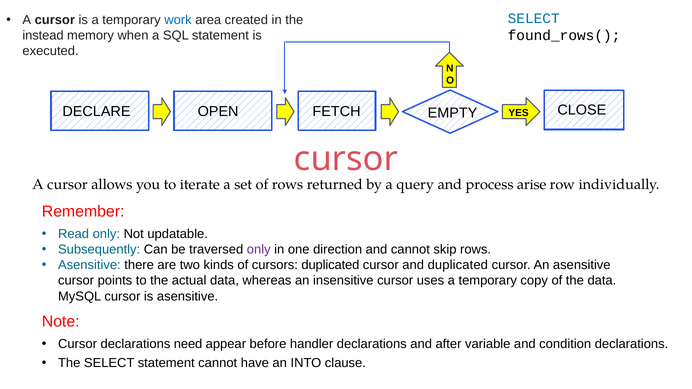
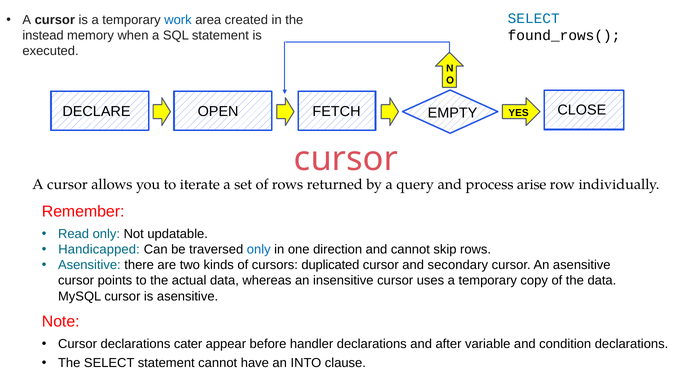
Subsequently: Subsequently -> Handicapped (99, 250)
only colour: purple -> blue (259, 250)
and duplicated: duplicated -> secondary (458, 265)
need: need -> cater (188, 344)
